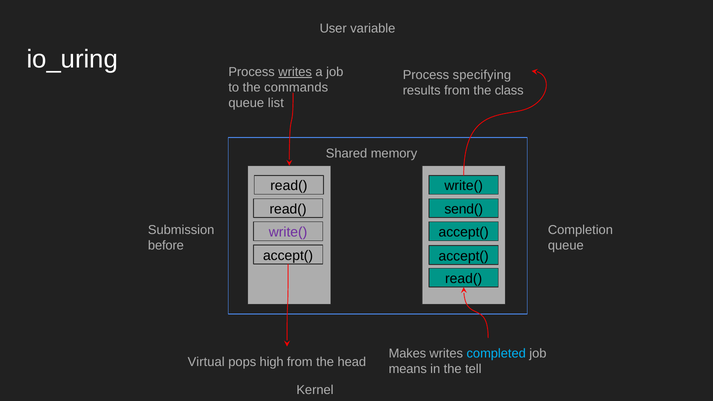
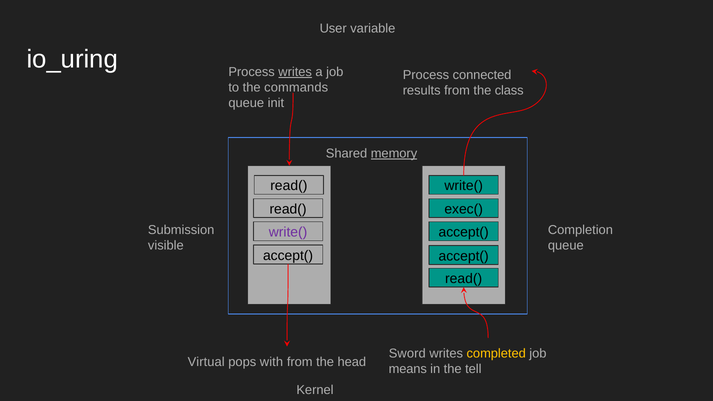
specifying: specifying -> connected (482, 75)
list: list -> init (276, 103)
memory underline: none -> present (394, 153)
send(: send( -> exec( (464, 209)
before: before -> visible (166, 246)
Makes: Makes -> Sword (407, 354)
completed colour: light blue -> yellow (496, 354)
high: high -> with (271, 362)
